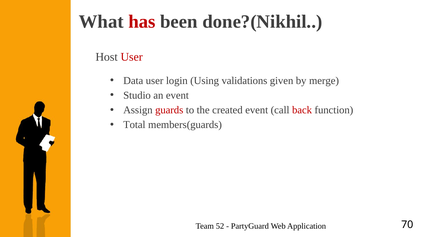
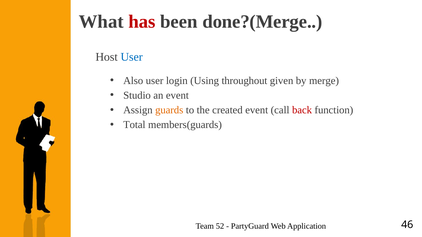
done?(Nikhil: done?(Nikhil -> done?(Merge (262, 22)
User colour: red -> blue (132, 57)
Data: Data -> Also (133, 81)
validations: validations -> throughout (244, 81)
guards colour: red -> orange (169, 110)
70: 70 -> 46 (407, 225)
